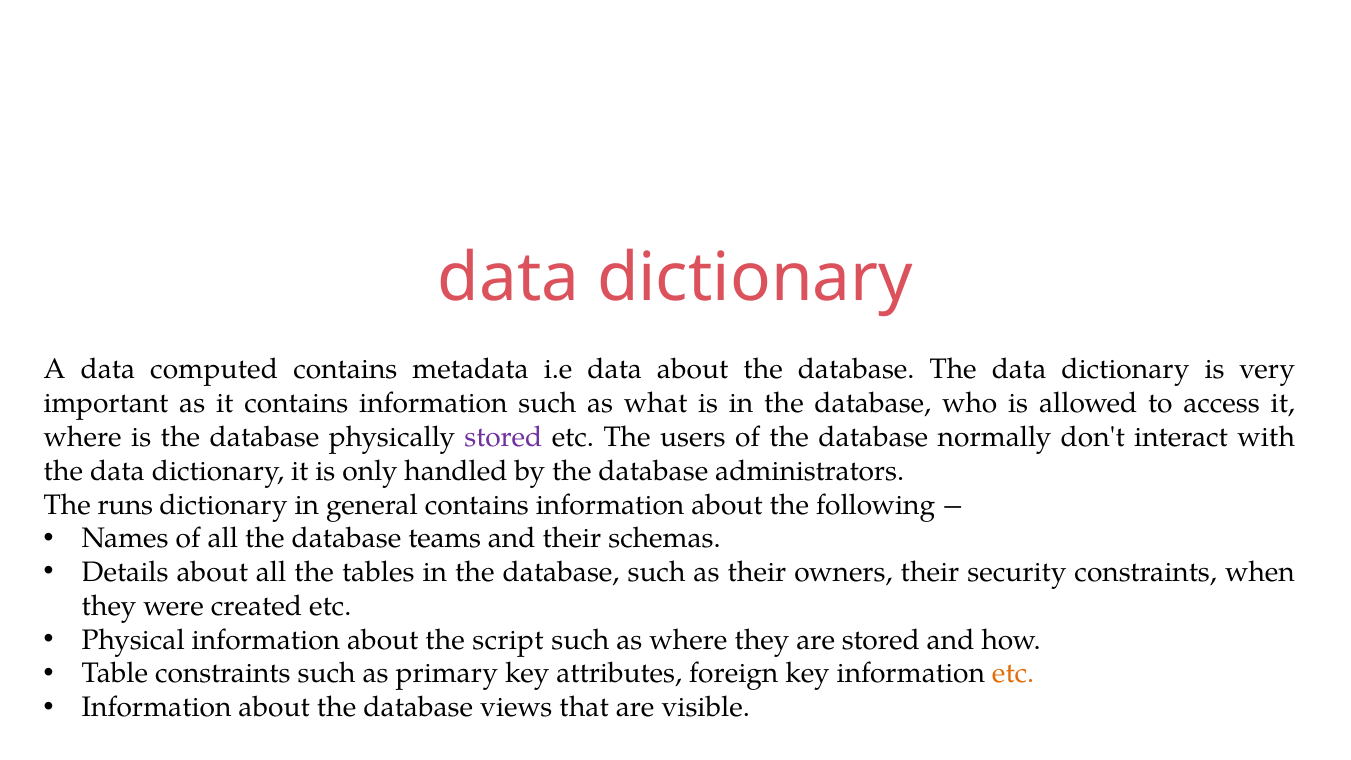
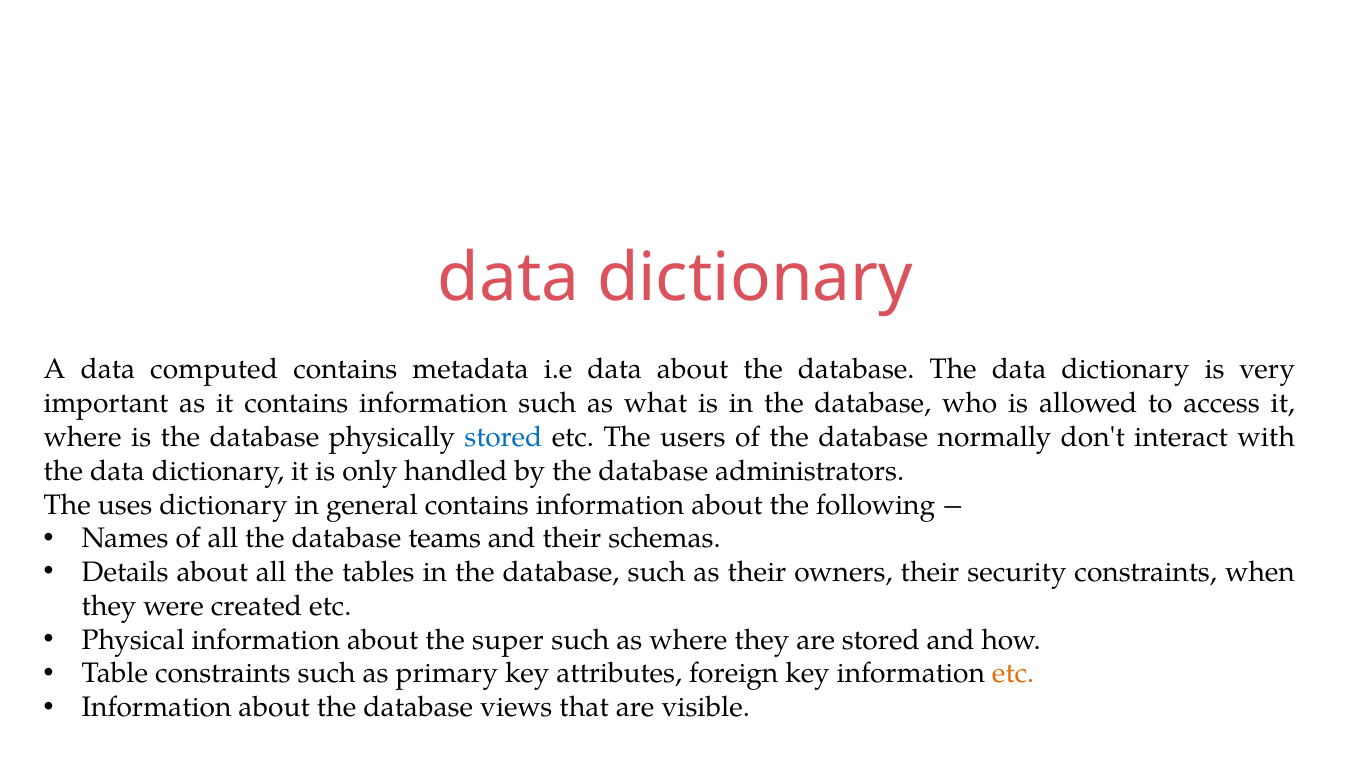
stored colour: purple -> blue (503, 437)
runs: runs -> uses (125, 505)
script: script -> super (508, 640)
